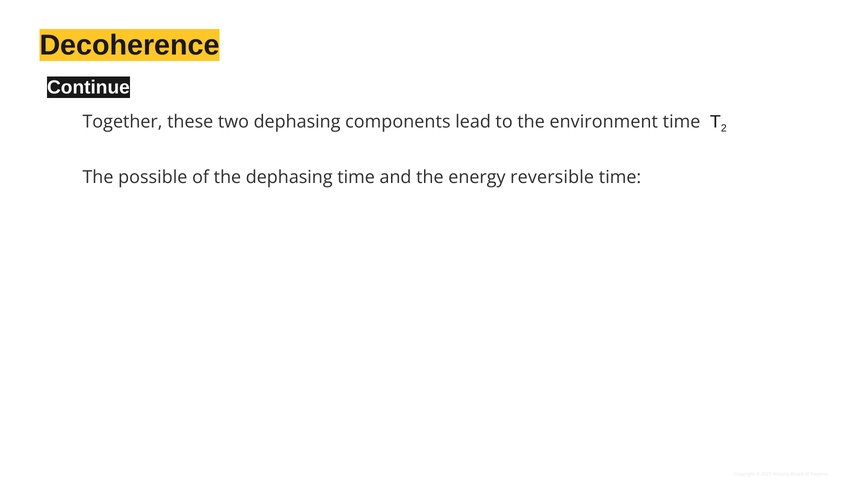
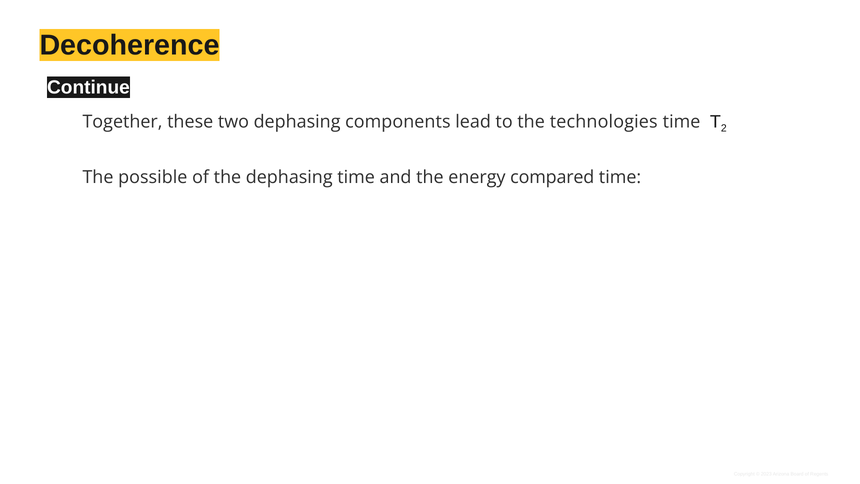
environment: environment -> technologies (604, 122)
reversible: reversible -> compared (552, 177)
